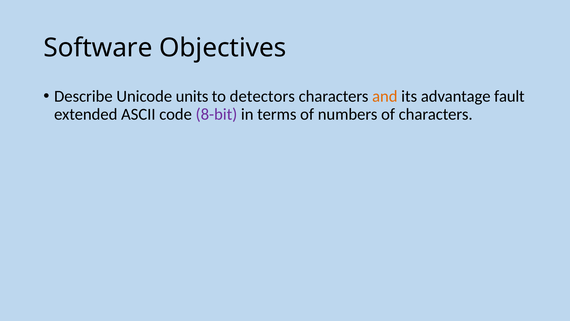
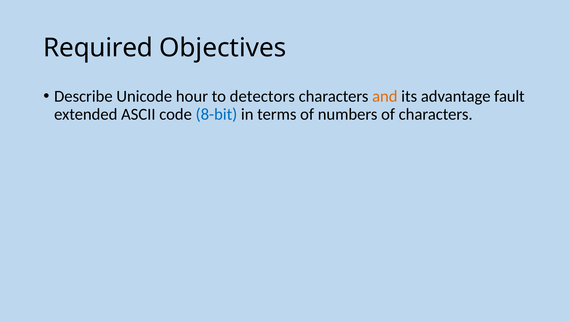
Software: Software -> Required (98, 48)
units: units -> hour (192, 96)
8-bit colour: purple -> blue (216, 114)
